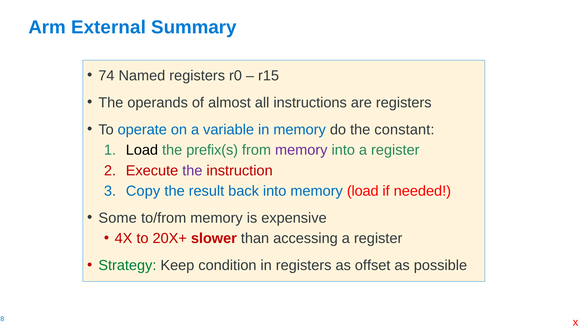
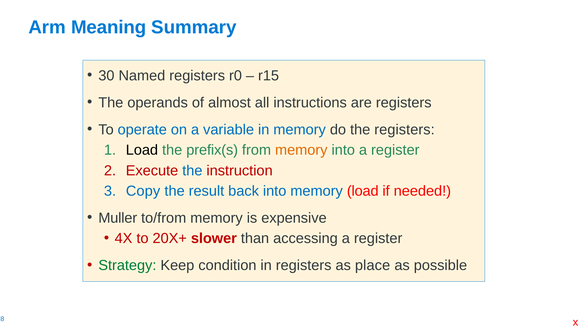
External: External -> Meaning (109, 27)
74: 74 -> 30 (106, 76)
the constant: constant -> registers (404, 130)
memory colour: purple -> orange (301, 150)
the colour: purple -> blue (192, 170)
Some: Some -> Muller (118, 218)
offset: offset -> place (373, 265)
